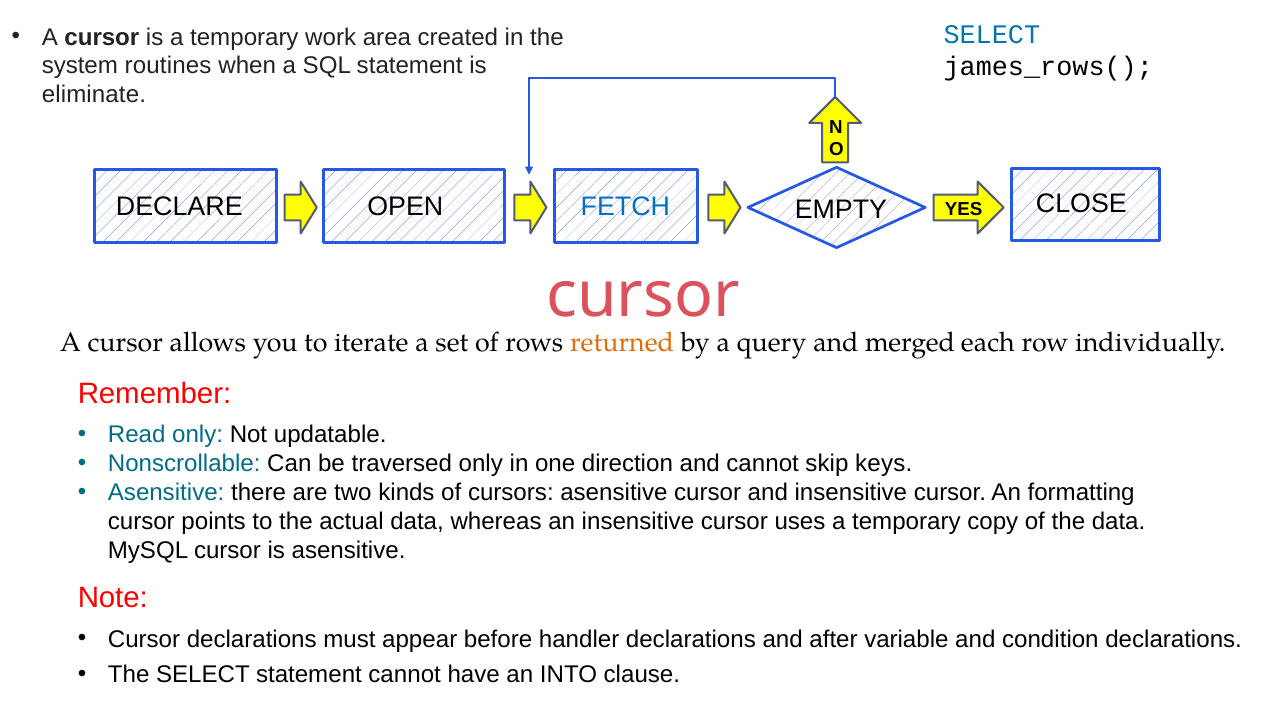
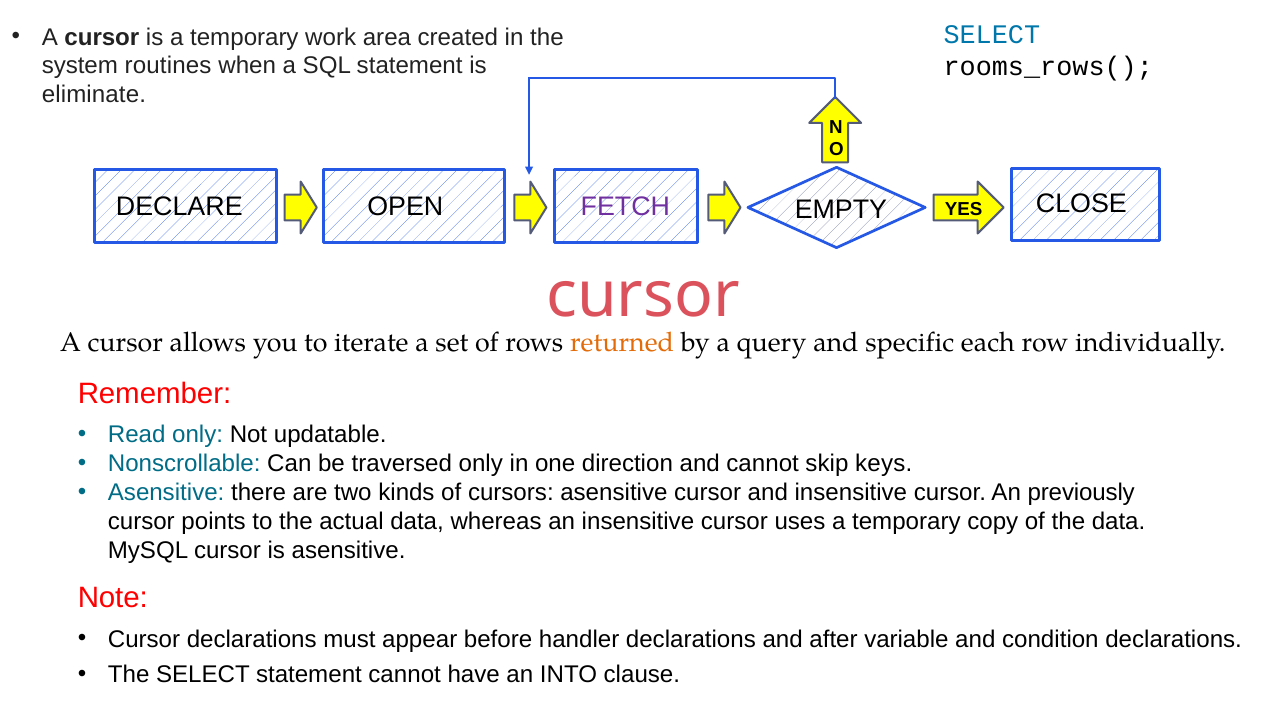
james_rows(: james_rows( -> rooms_rows( (1048, 66)
FETCH colour: blue -> purple (625, 207)
merged: merged -> specific (910, 343)
formatting: formatting -> previously (1081, 493)
